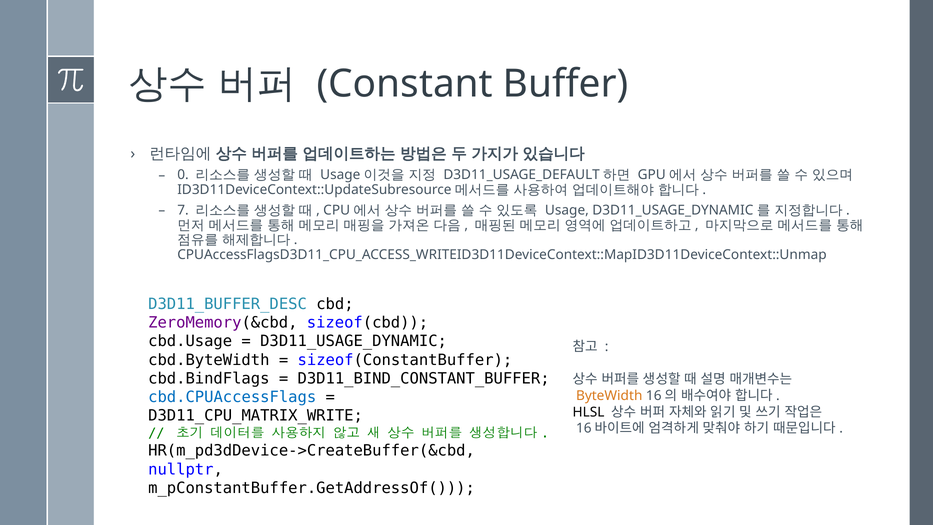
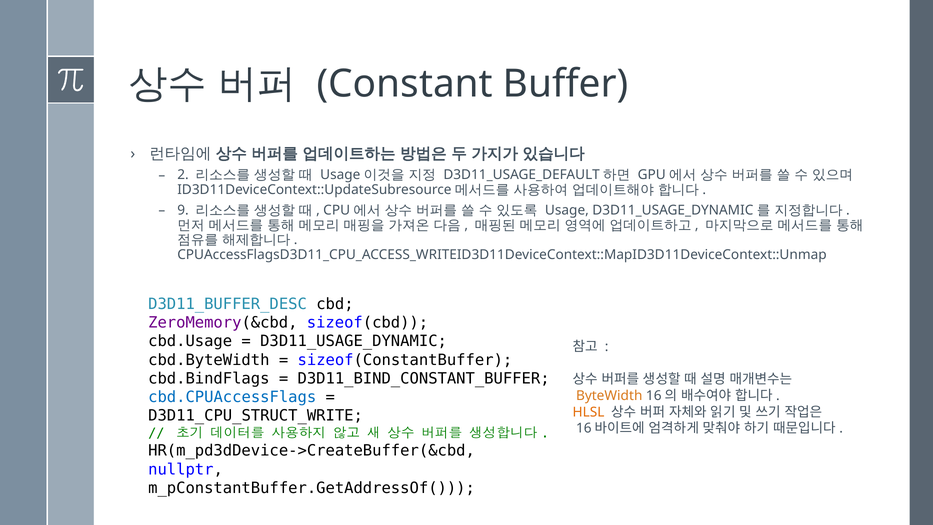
0: 0 -> 2 (183, 175)
7: 7 -> 9 (183, 210)
HLSL colour: black -> orange (589, 412)
D3D11_CPU_MATRIX_WRITE: D3D11_CPU_MATRIX_WRITE -> D3D11_CPU_STRUCT_WRITE (256, 416)
